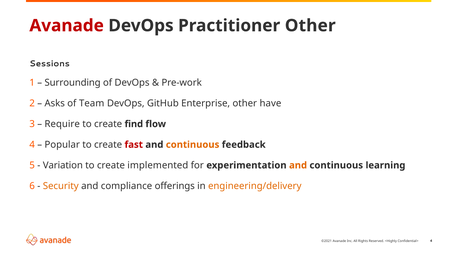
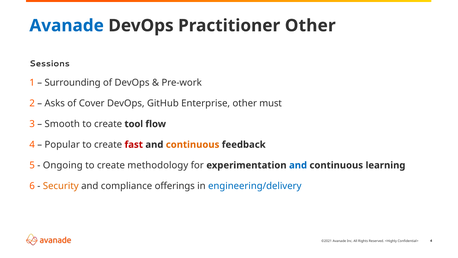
Avanade colour: red -> blue (67, 26)
Team: Team -> Cover (92, 103)
have: have -> must (271, 103)
Require: Require -> Smooth (62, 124)
find: find -> tool (134, 124)
Variation: Variation -> Ongoing (63, 165)
implemented: implemented -> methodology (158, 165)
and colour: orange -> blue (298, 165)
engineering/delivery colour: orange -> blue (255, 186)
